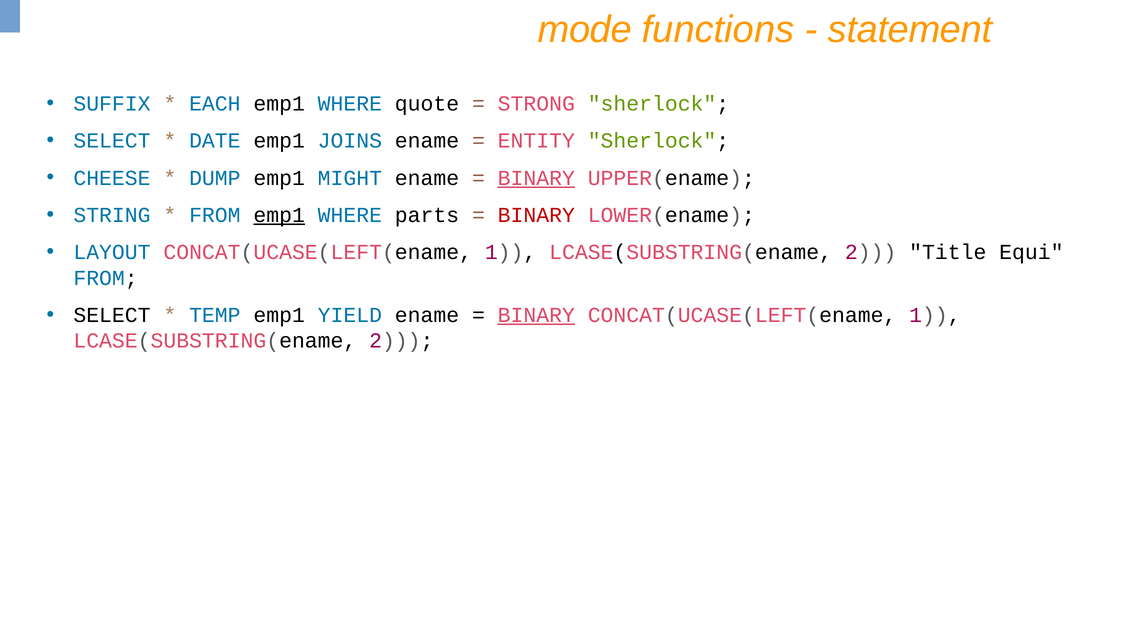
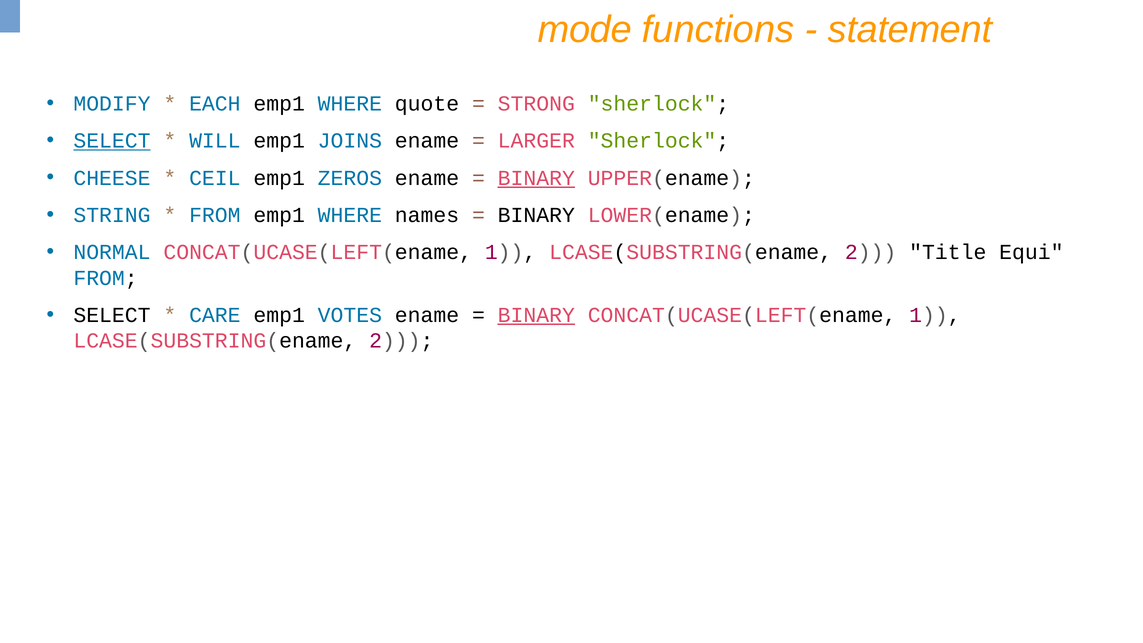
SUFFIX: SUFFIX -> MODIFY (112, 104)
SELECT underline: none -> present (112, 141)
DATE: DATE -> WILL (215, 141)
ENTITY: ENTITY -> LARGER (536, 141)
DUMP: DUMP -> CEIL (215, 178)
MIGHT: MIGHT -> ZEROS (350, 178)
emp1 underline: present -> none (279, 215)
parts: parts -> names (427, 215)
BINARY colour: red -> black (536, 215)
LAYOUT: LAYOUT -> NORMAL (112, 252)
TEMP: TEMP -> CARE (215, 315)
YIELD: YIELD -> VOTES (350, 315)
